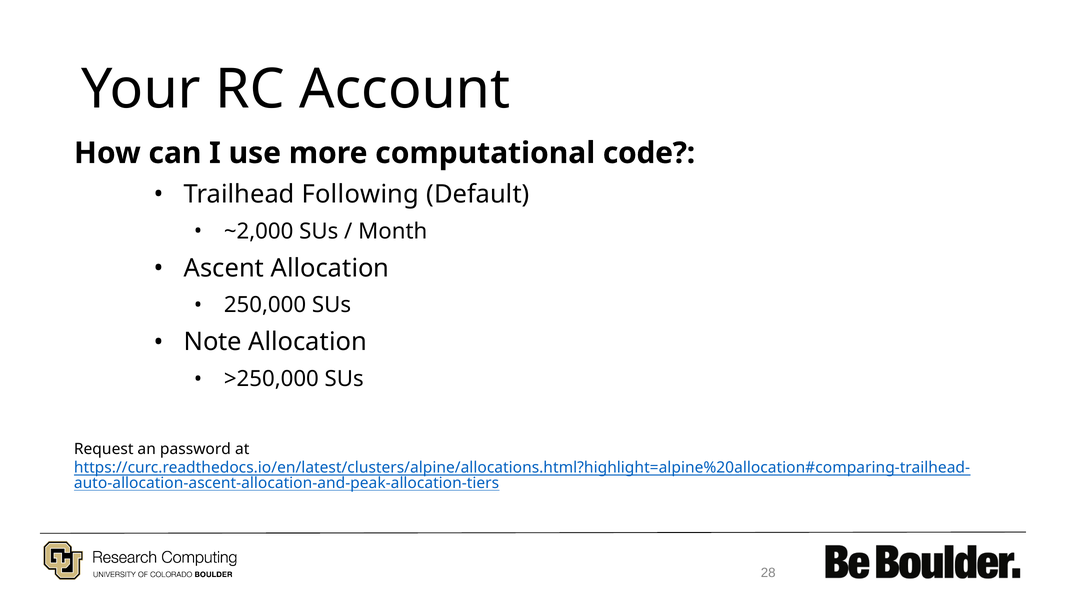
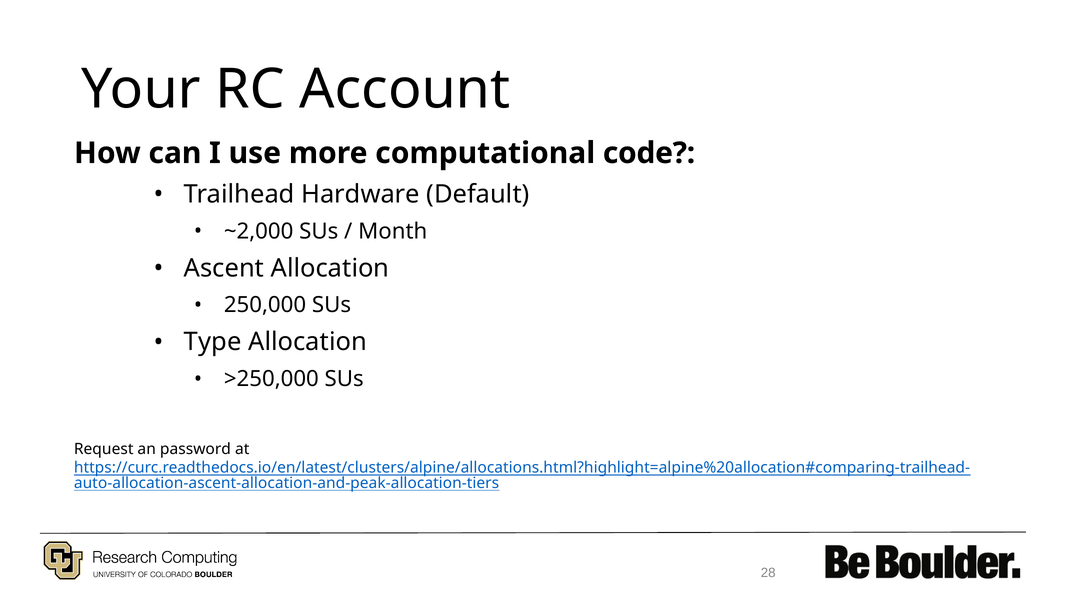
Following: Following -> Hardware (361, 194)
Note: Note -> Type (213, 342)
